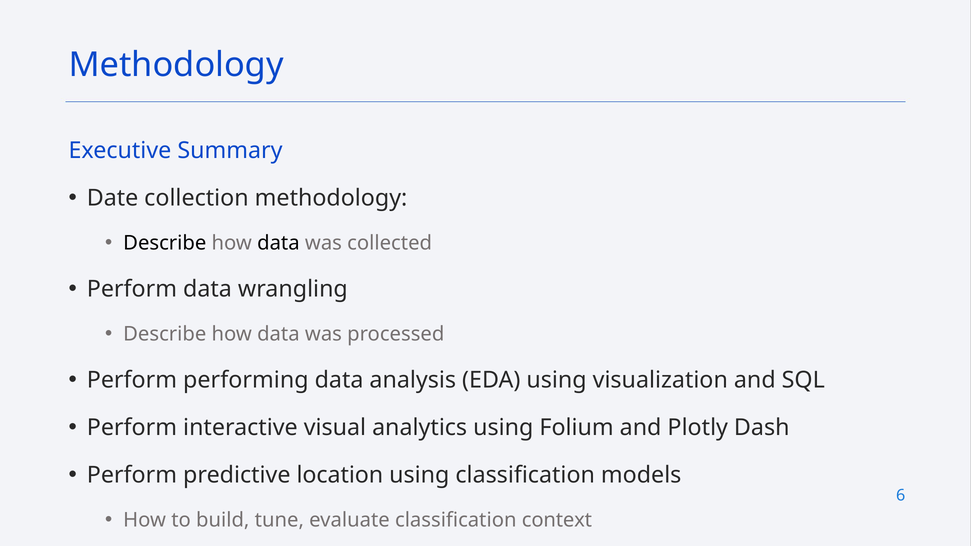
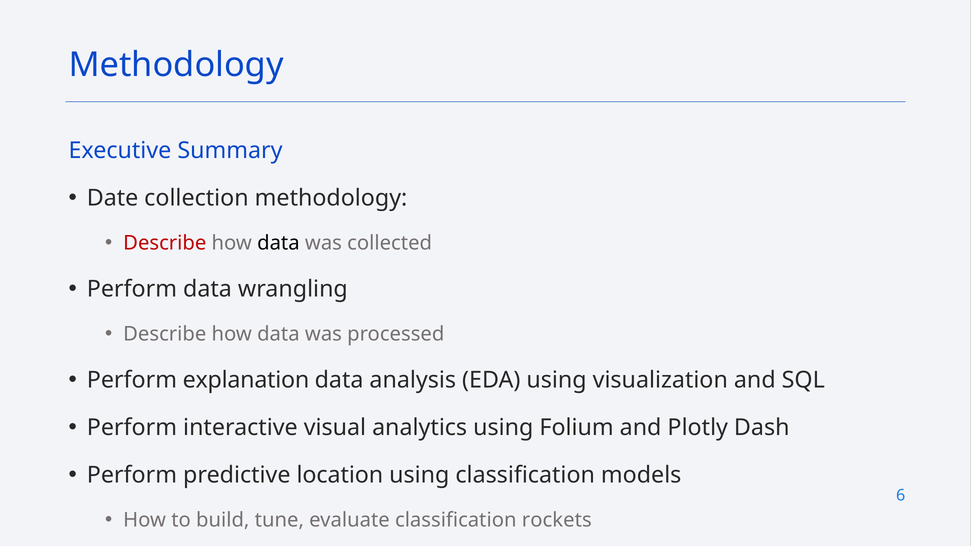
Describe colour: black -> red (165, 243)
performing: performing -> explanation (246, 380)
context: context -> rockets (557, 520)
